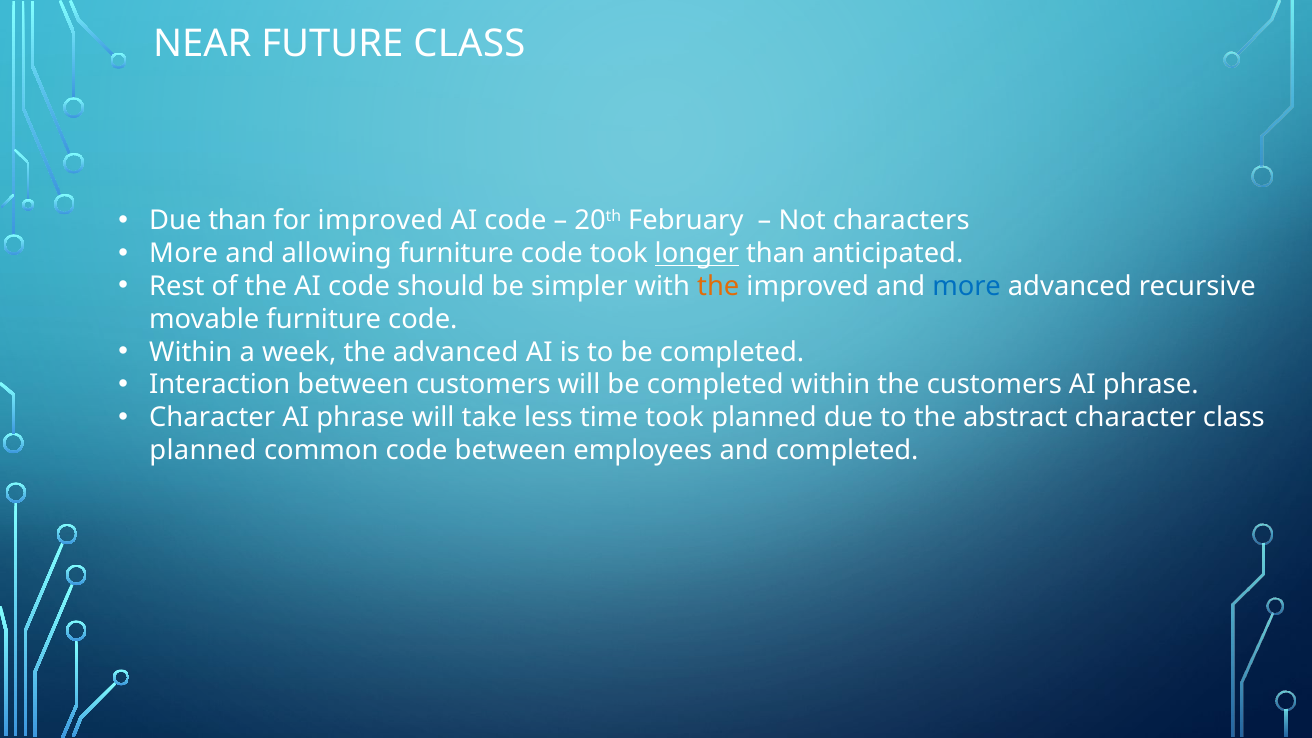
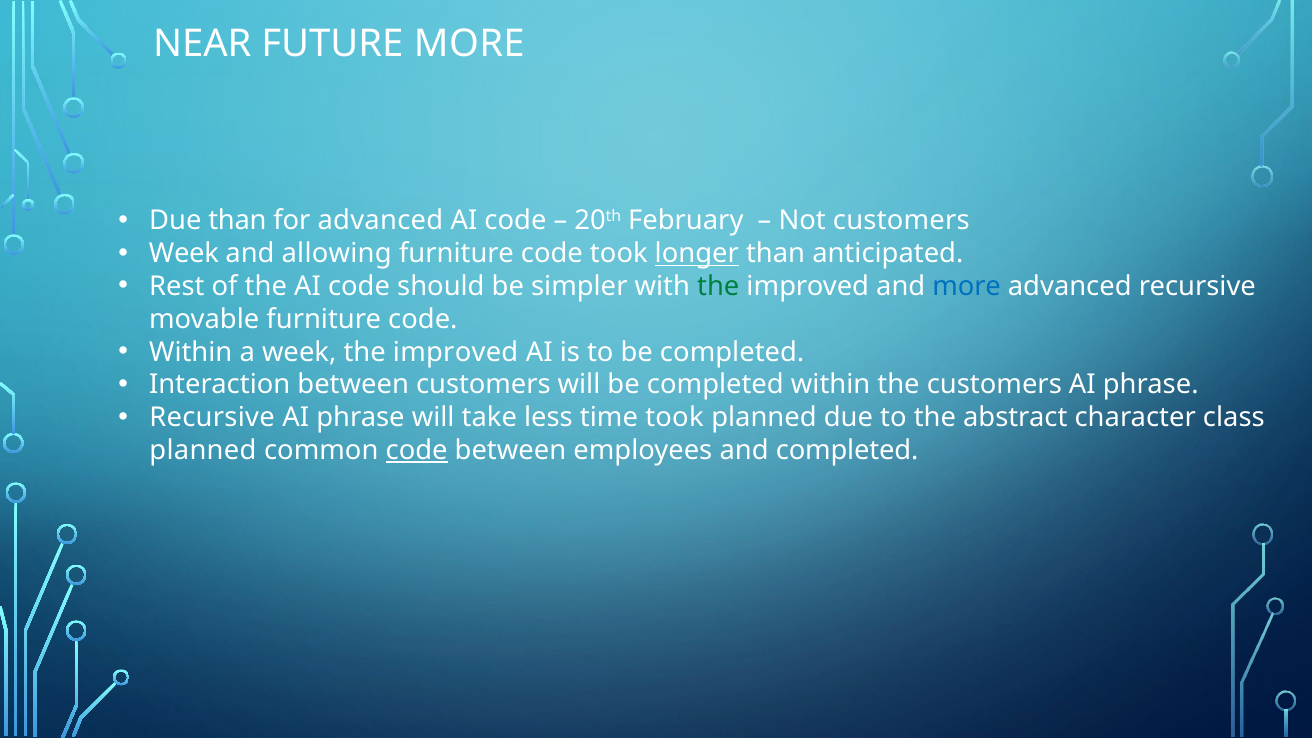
FUTURE CLASS: CLASS -> MORE (469, 44)
for improved: improved -> advanced (380, 221)
Not characters: characters -> customers (901, 221)
More: More -> Week (184, 254)
the colour: orange -> green (718, 286)
week the advanced: advanced -> improved (456, 352)
Character: Character -> Recursive (212, 418)
code underline: none -> present (417, 451)
